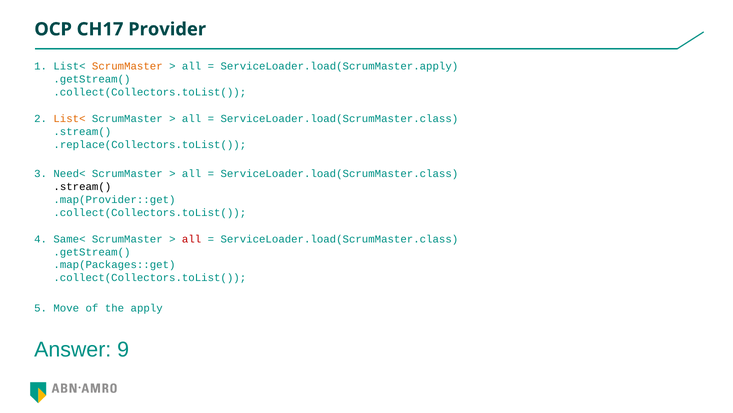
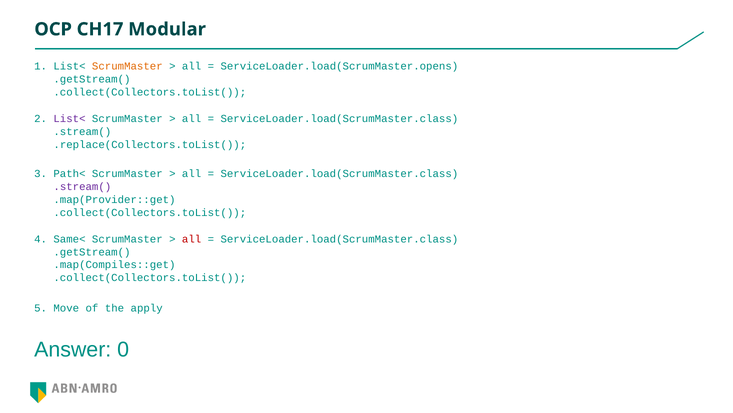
Provider: Provider -> Modular (167, 29)
ServiceLoader.load(ScrumMaster.apply: ServiceLoader.load(ScrumMaster.apply -> ServiceLoader.load(ScrumMaster.opens (339, 66)
List< colour: orange -> purple (70, 119)
Need<: Need< -> Path< (70, 174)
.stream( colour: black -> purple (82, 187)
.map(Packages::get: .map(Packages::get -> .map(Compiles::get (114, 265)
9: 9 -> 0 (123, 349)
